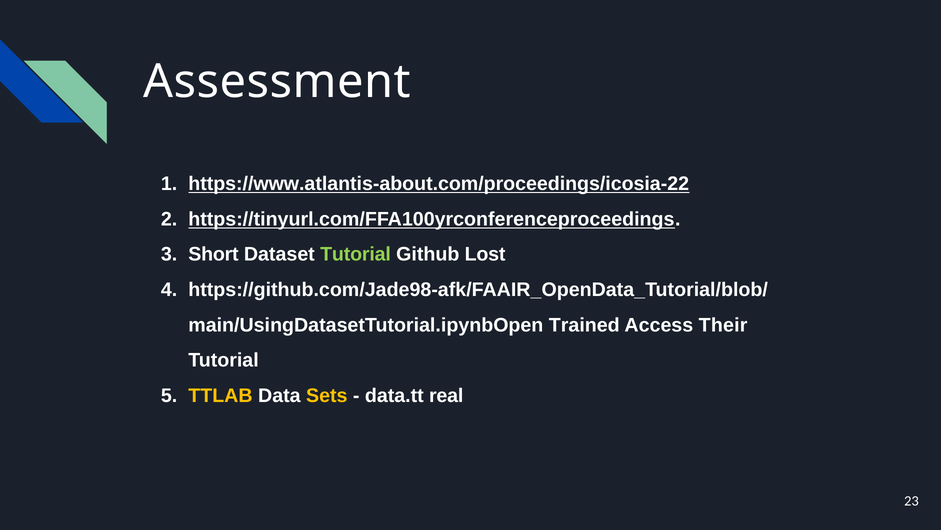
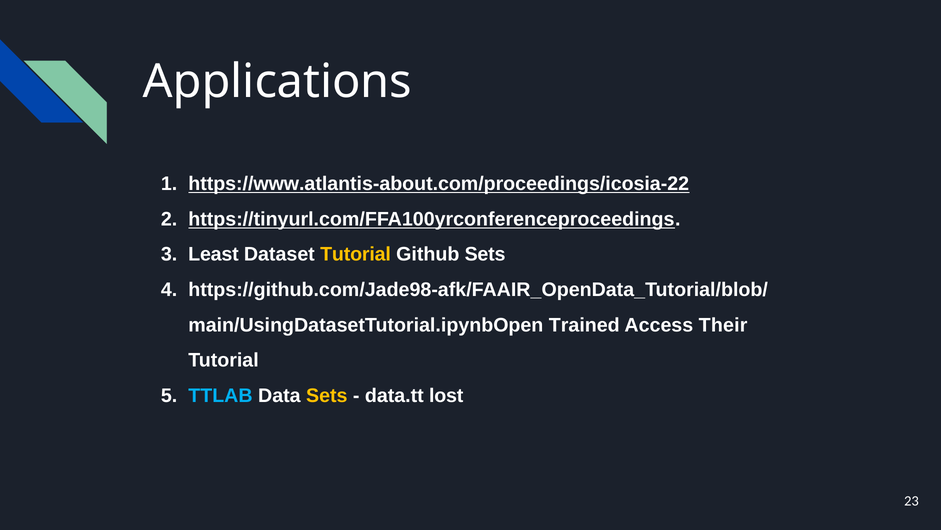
Assessment: Assessment -> Applications (277, 81)
Short: Short -> Least (213, 254)
Tutorial colour: light green -> yellow (356, 254)
Github Lost: Lost -> Sets (485, 254)
TTLAB colour: yellow -> light blue (220, 395)
real: real -> lost (446, 395)
